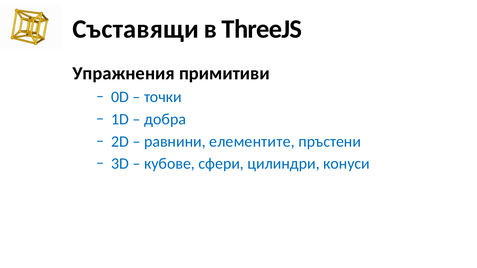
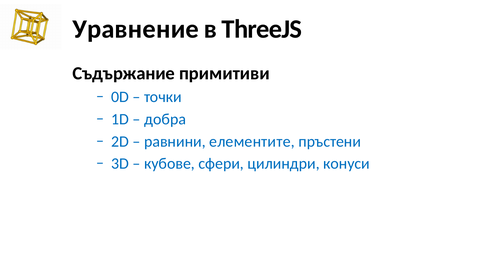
Съставящи: Съставящи -> Уравнение (136, 29)
Упражнения: Упражнения -> Съдържание (124, 73)
